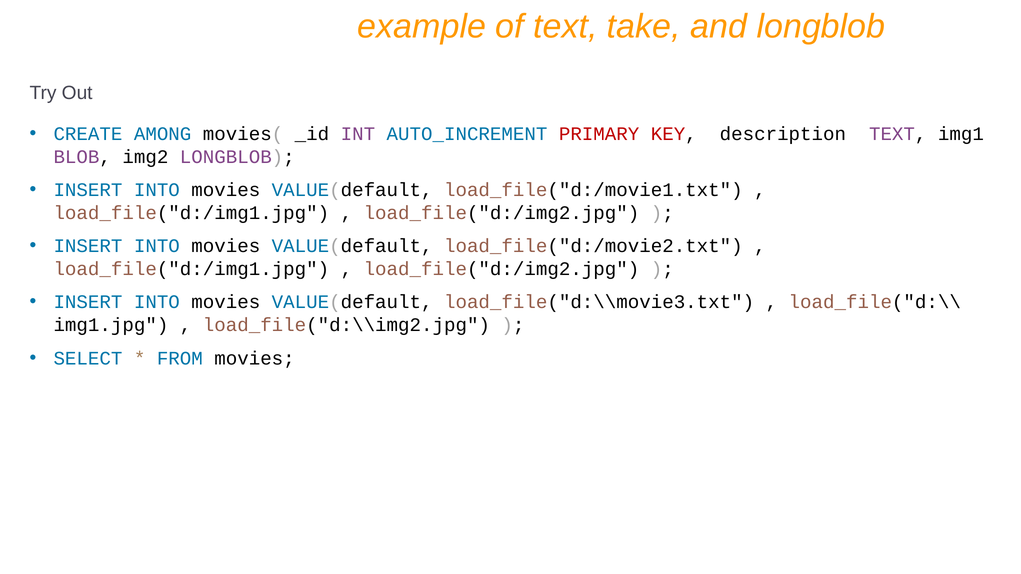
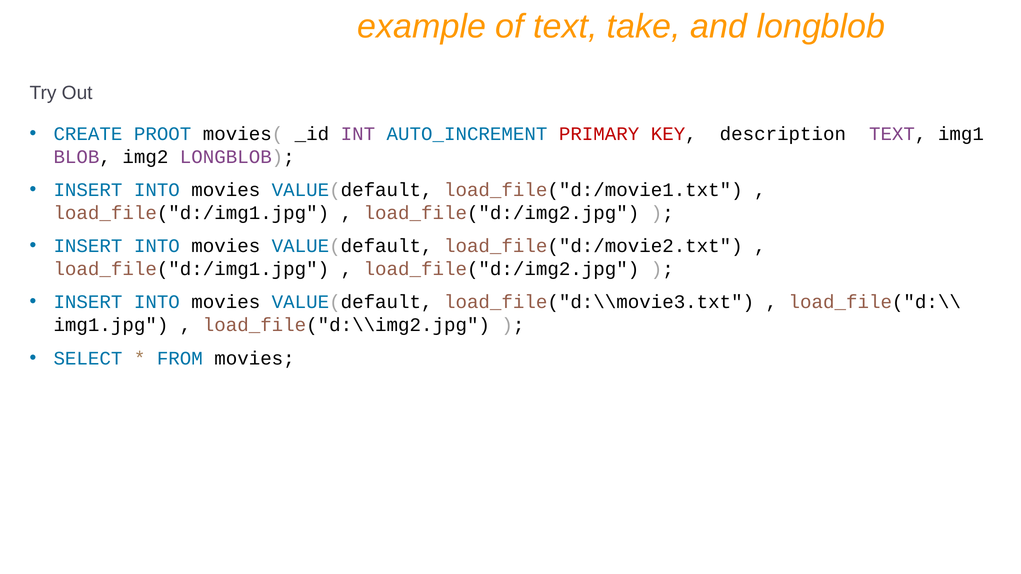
AMONG: AMONG -> PROOT (163, 134)
